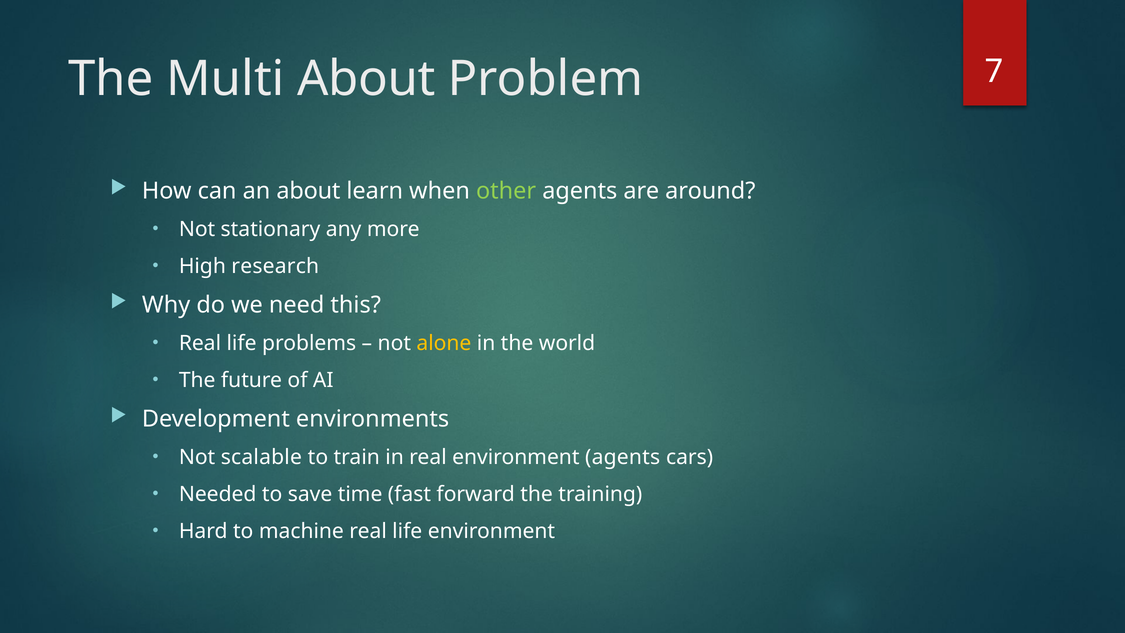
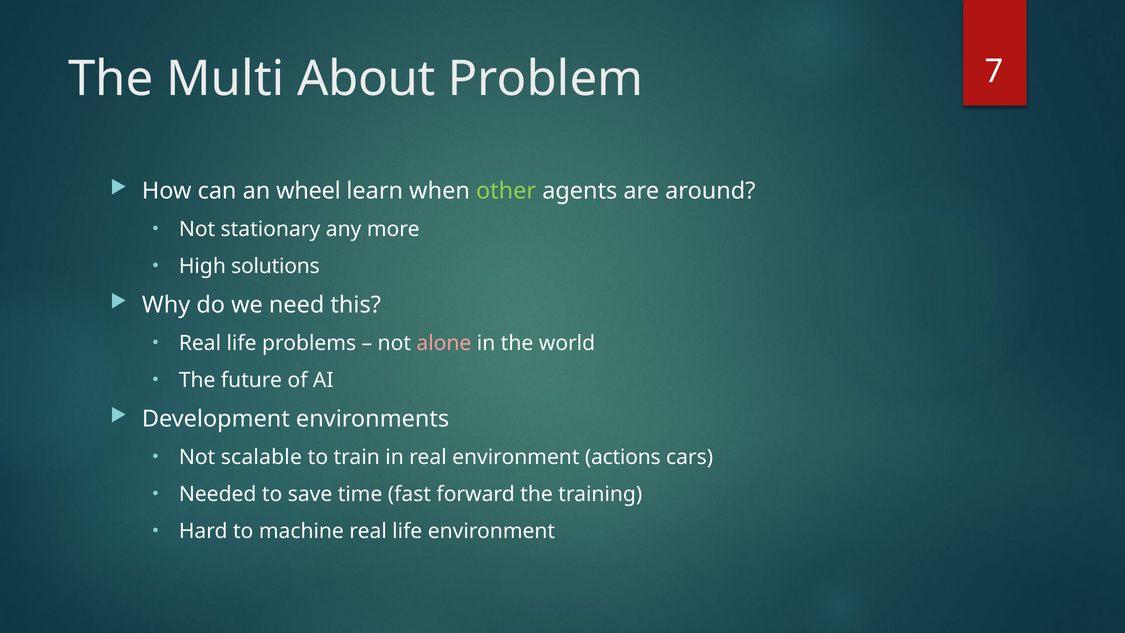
an about: about -> wheel (308, 191)
research: research -> solutions (275, 266)
alone colour: yellow -> pink (444, 343)
environment agents: agents -> actions (623, 457)
